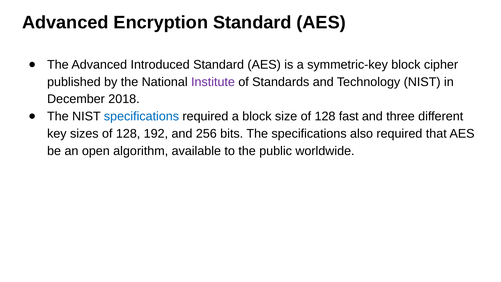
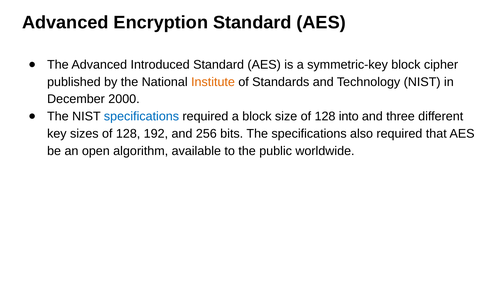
Institute colour: purple -> orange (213, 82)
2018: 2018 -> 2000 (124, 99)
fast: fast -> into (349, 116)
